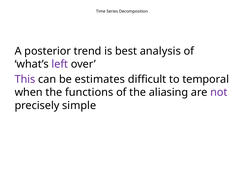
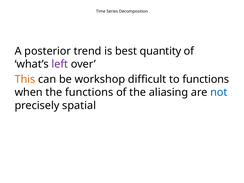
analysis: analysis -> quantity (160, 51)
This colour: purple -> orange (25, 79)
estimates: estimates -> workshop (100, 79)
to temporal: temporal -> functions (206, 79)
not colour: purple -> blue (219, 92)
simple: simple -> spatial (79, 105)
